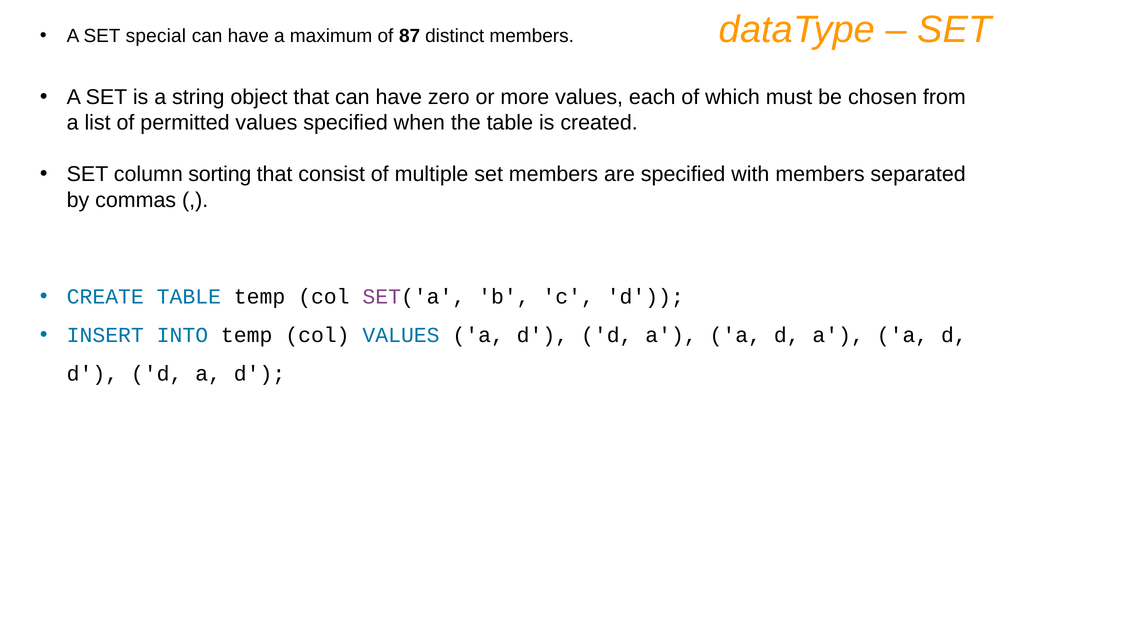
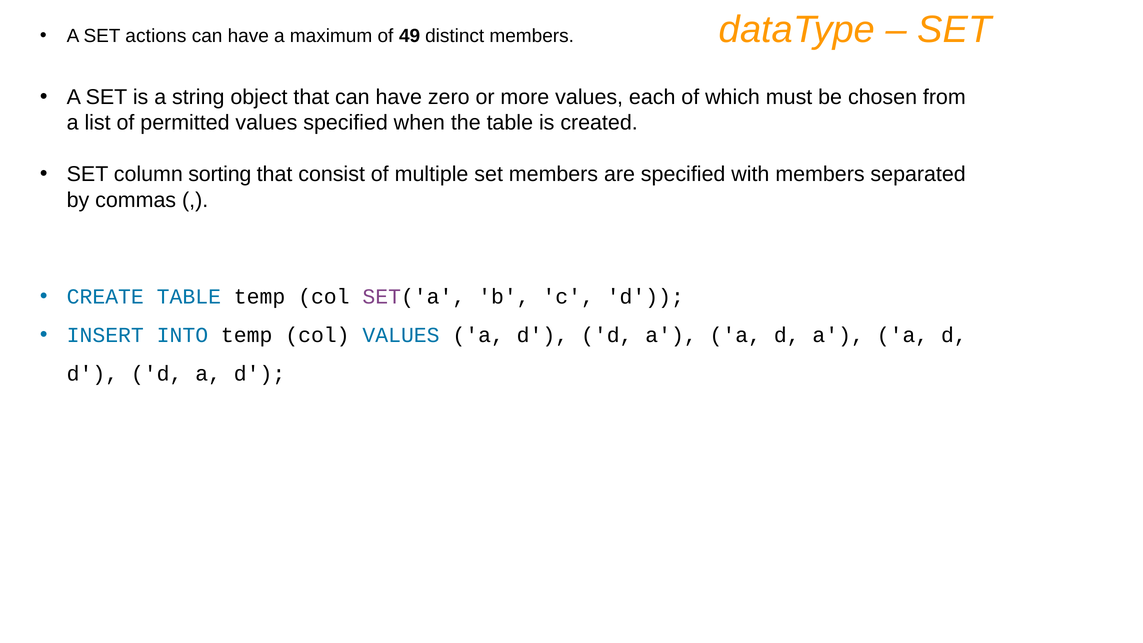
special: special -> actions (156, 36)
87: 87 -> 49 (410, 36)
